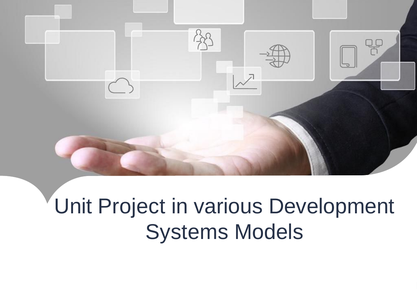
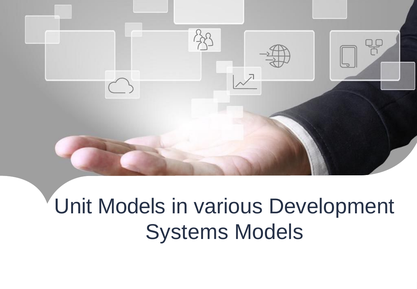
Unit Project: Project -> Models (132, 206)
